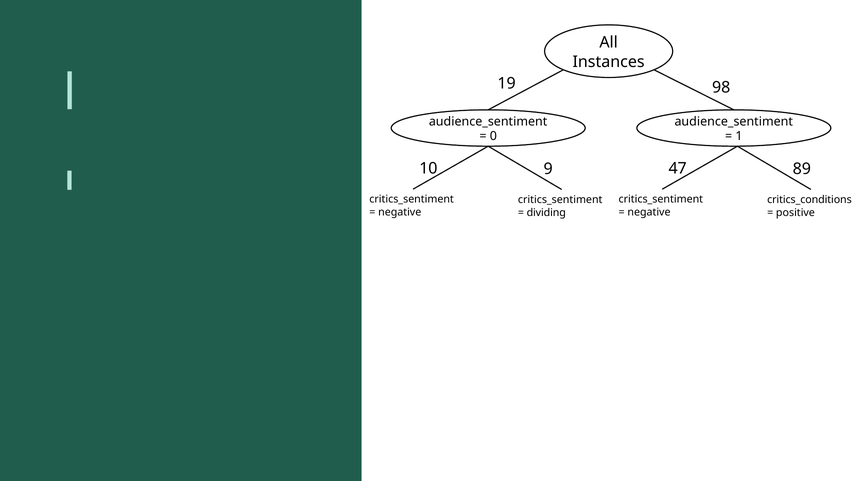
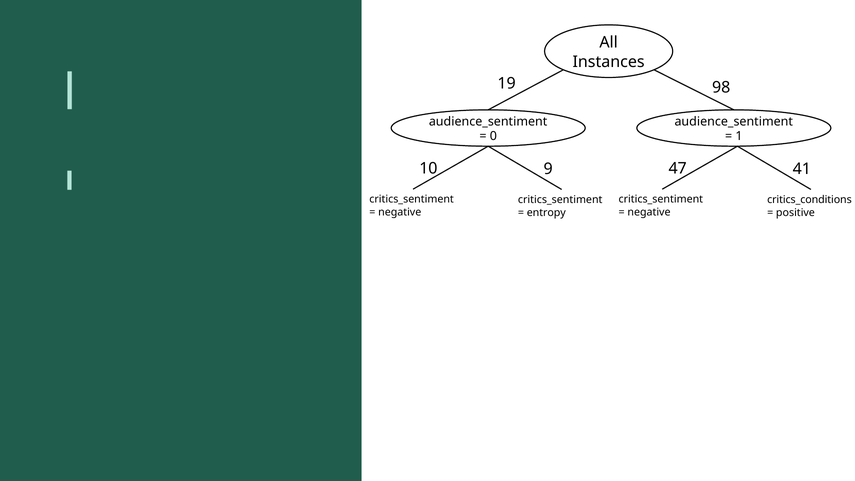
89: 89 -> 41 (802, 169)
dividing: dividing -> entropy (546, 213)
